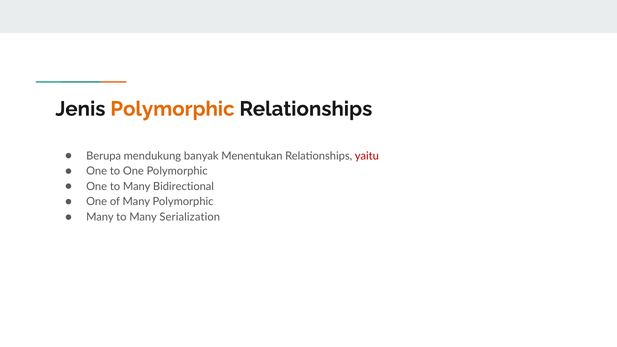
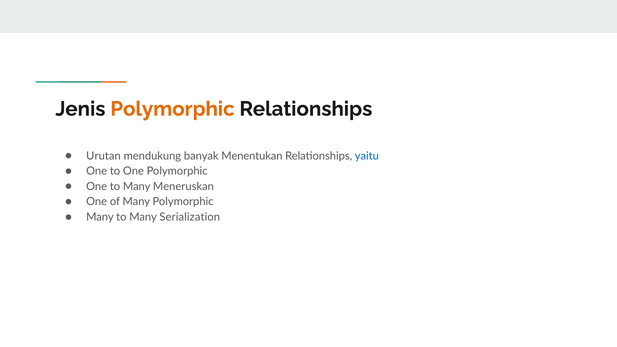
Berupa: Berupa -> Urutan (104, 156)
yaitu colour: red -> blue (367, 156)
Bidirectional: Bidirectional -> Meneruskan (183, 186)
